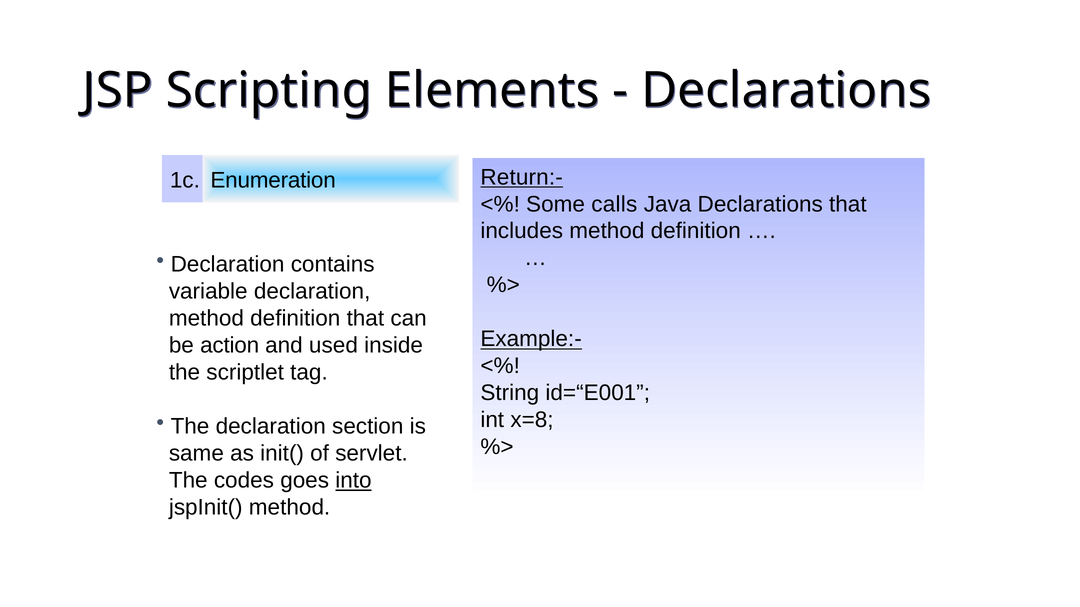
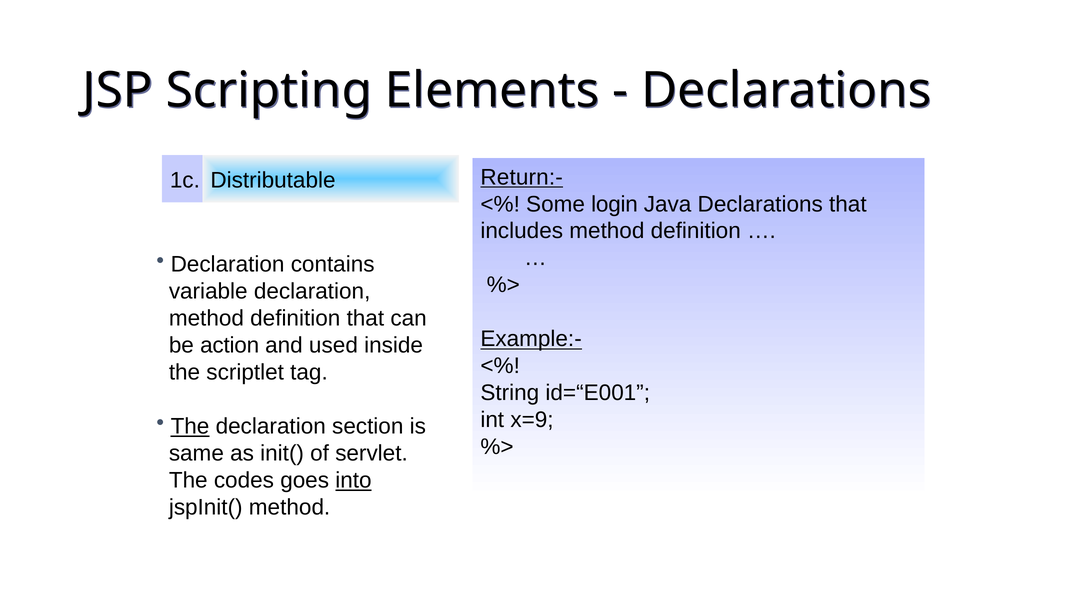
Enumeration: Enumeration -> Distributable (273, 180)
calls: calls -> login (615, 204)
x=8: x=8 -> x=9 (532, 420)
The underline: none -> present (190, 427)
